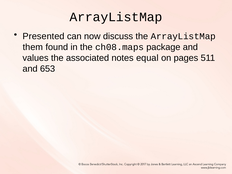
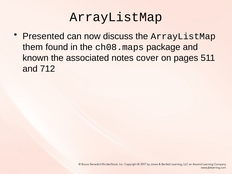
values: values -> known (36, 58)
equal: equal -> cover (147, 58)
653: 653 -> 712 (48, 69)
